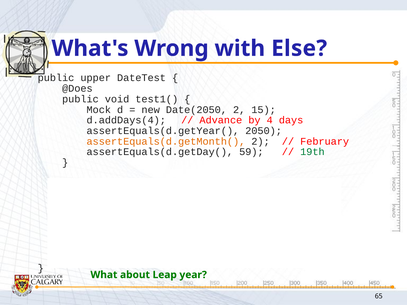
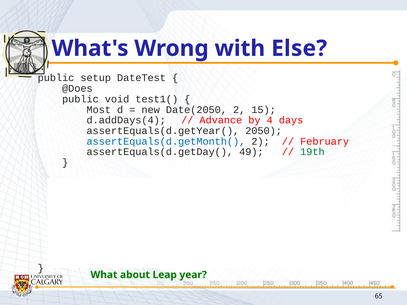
upper: upper -> setup (96, 78)
Mock: Mock -> Most (99, 110)
assertEquals(d.getMonth( colour: orange -> blue (166, 141)
59: 59 -> 49 (251, 152)
